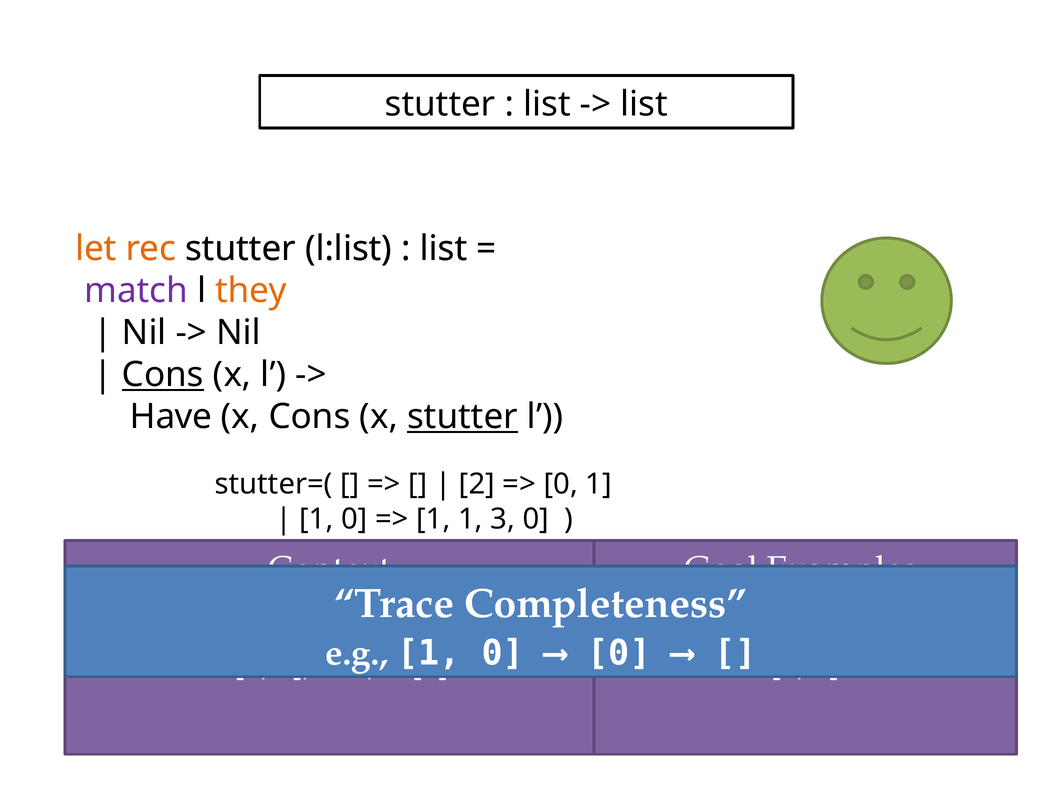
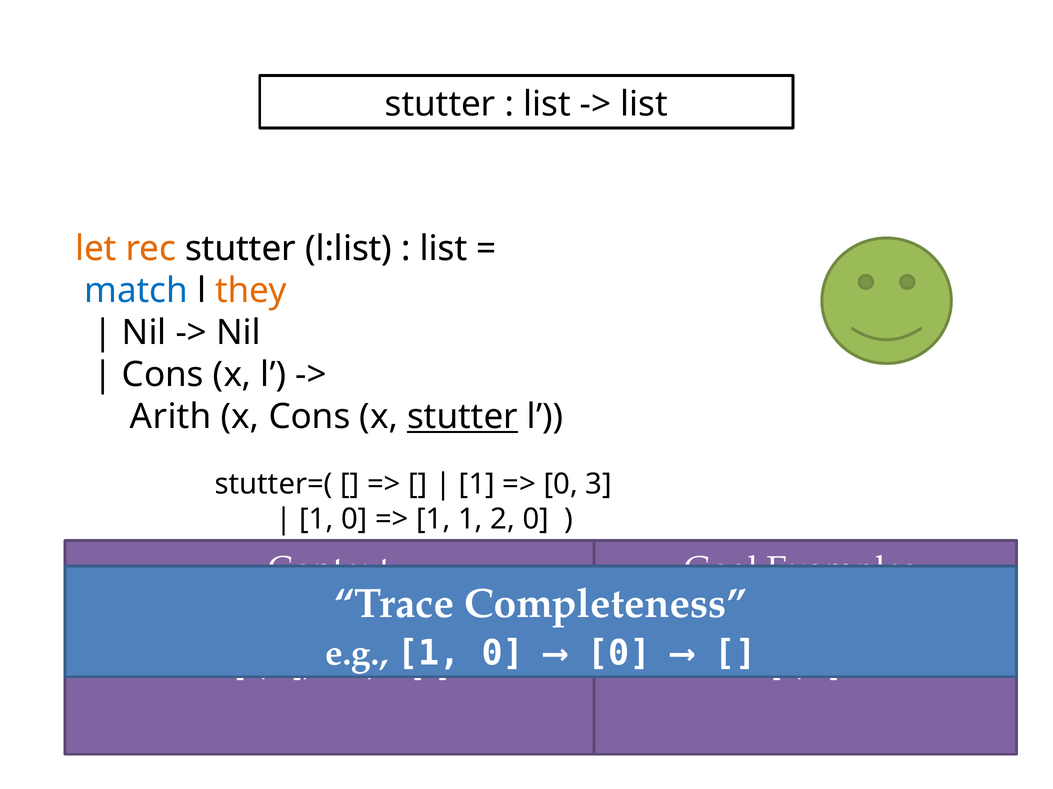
match colour: purple -> blue (136, 291)
Cons underline: present -> none (163, 375)
Have: Have -> Arith (171, 417)
2: 2 -> 1 (477, 484)
0 1: 1 -> 3 (599, 484)
3: 3 -> 2 (503, 519)
